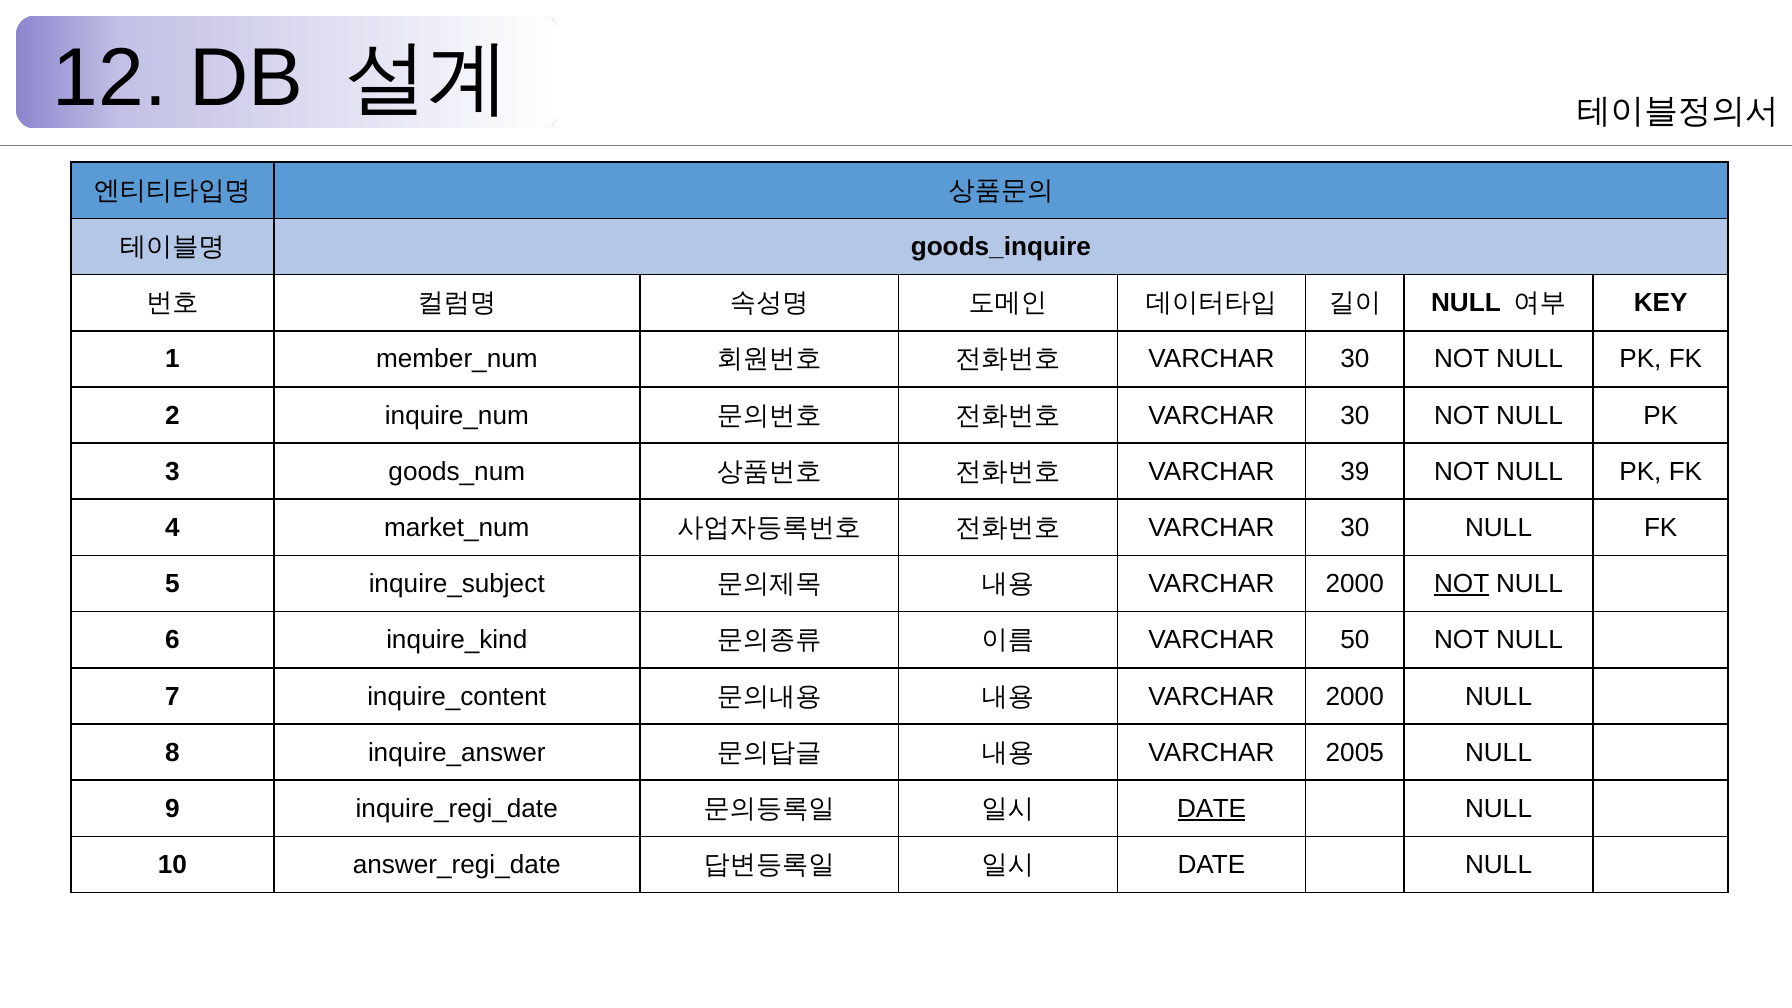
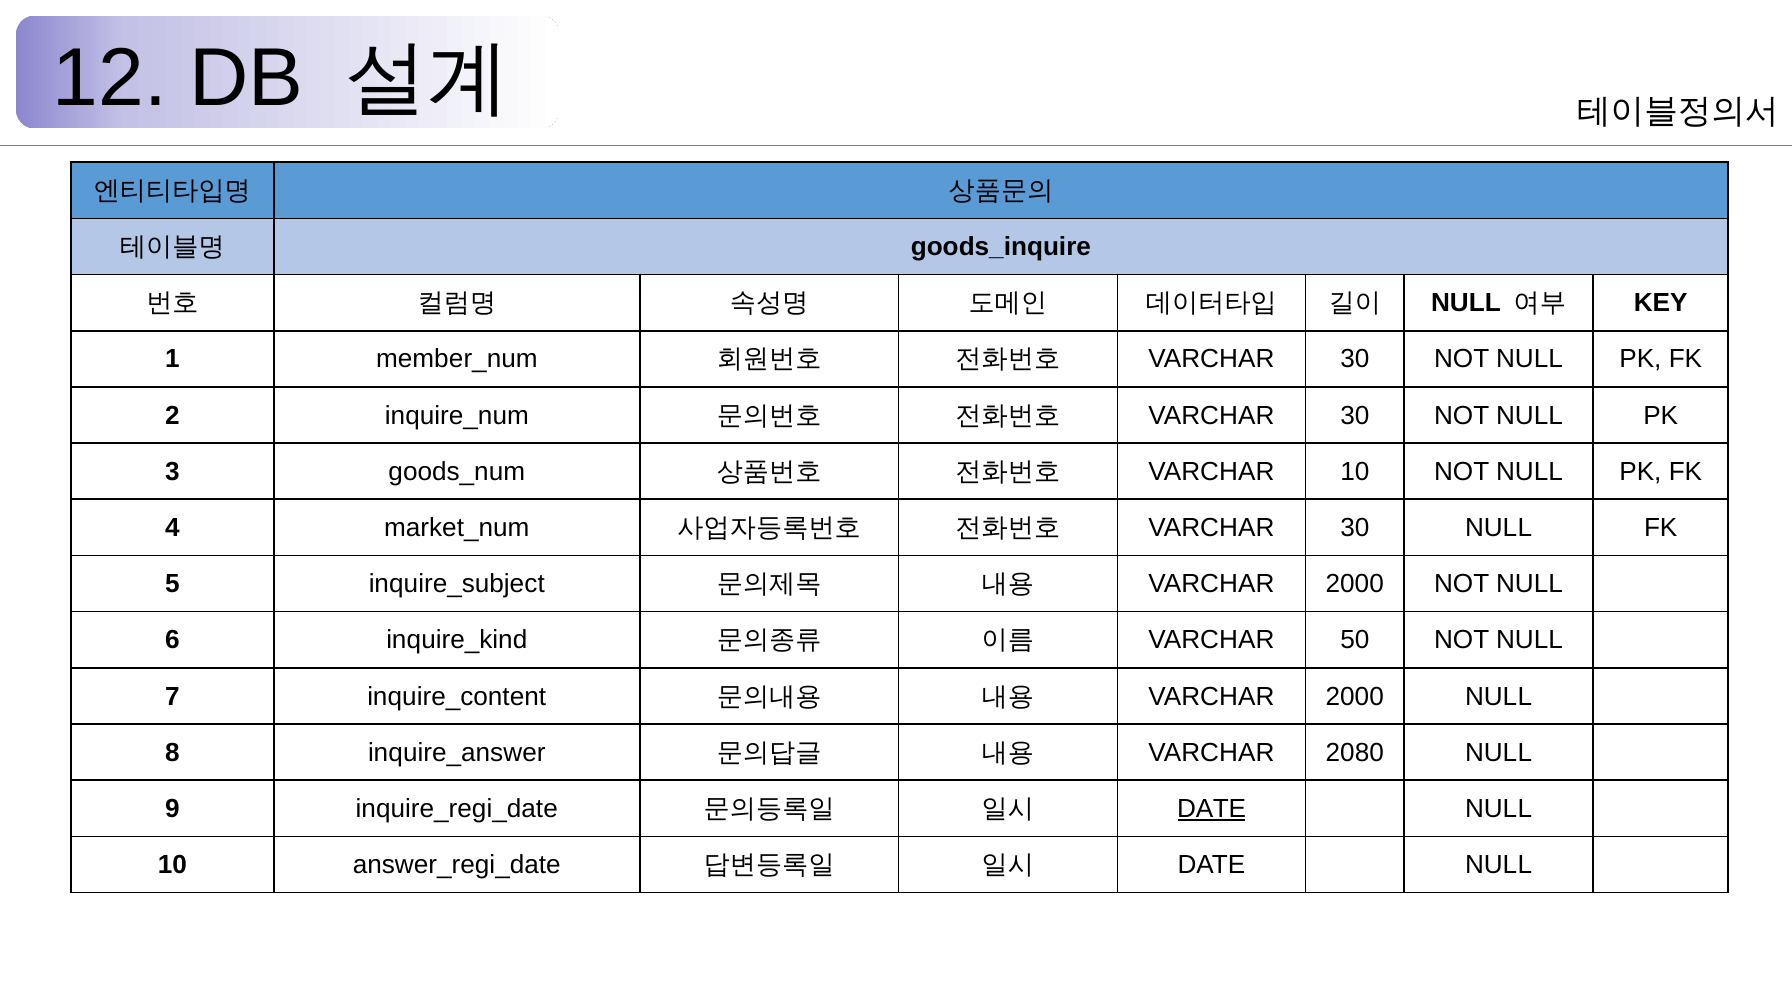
VARCHAR 39: 39 -> 10 (1355, 472)
NOT underline: present -> none (1462, 584)
2005: 2005 -> 2080 (1355, 753)
